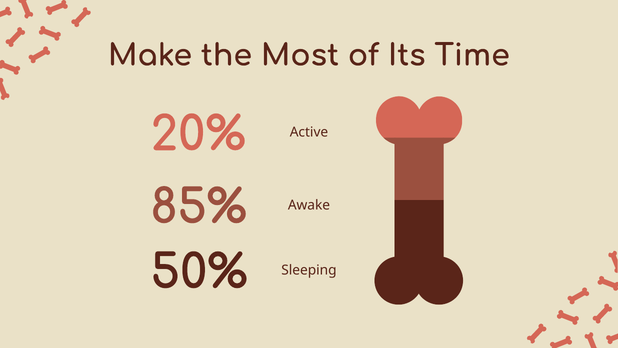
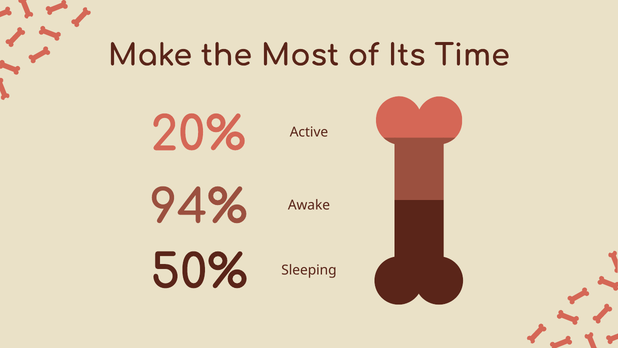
85%: 85% -> 94% (199, 207)
